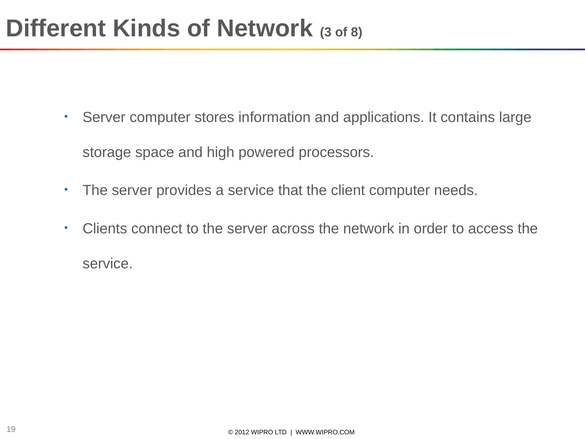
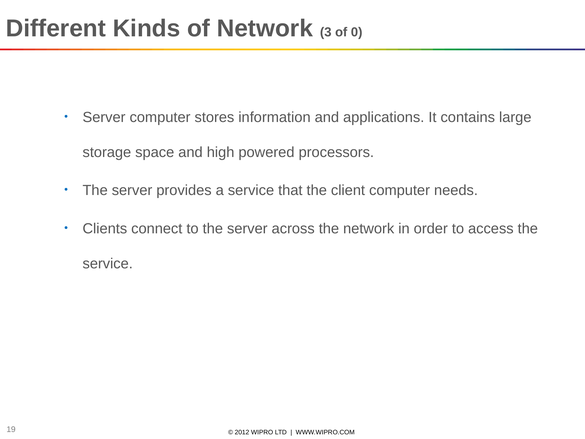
8: 8 -> 0 (357, 32)
